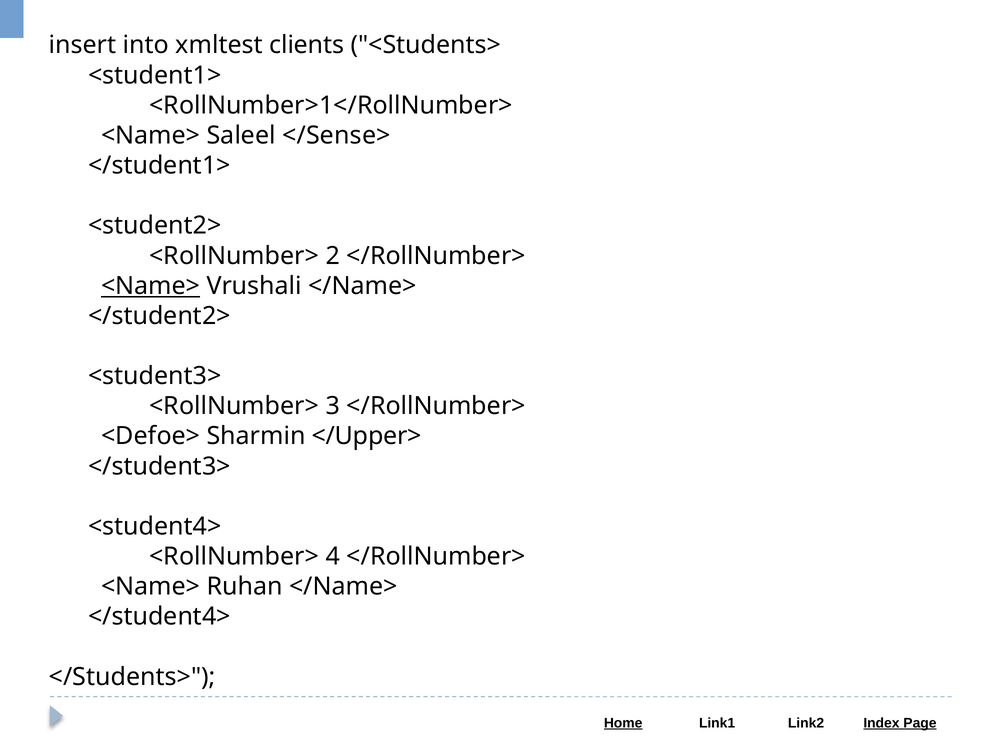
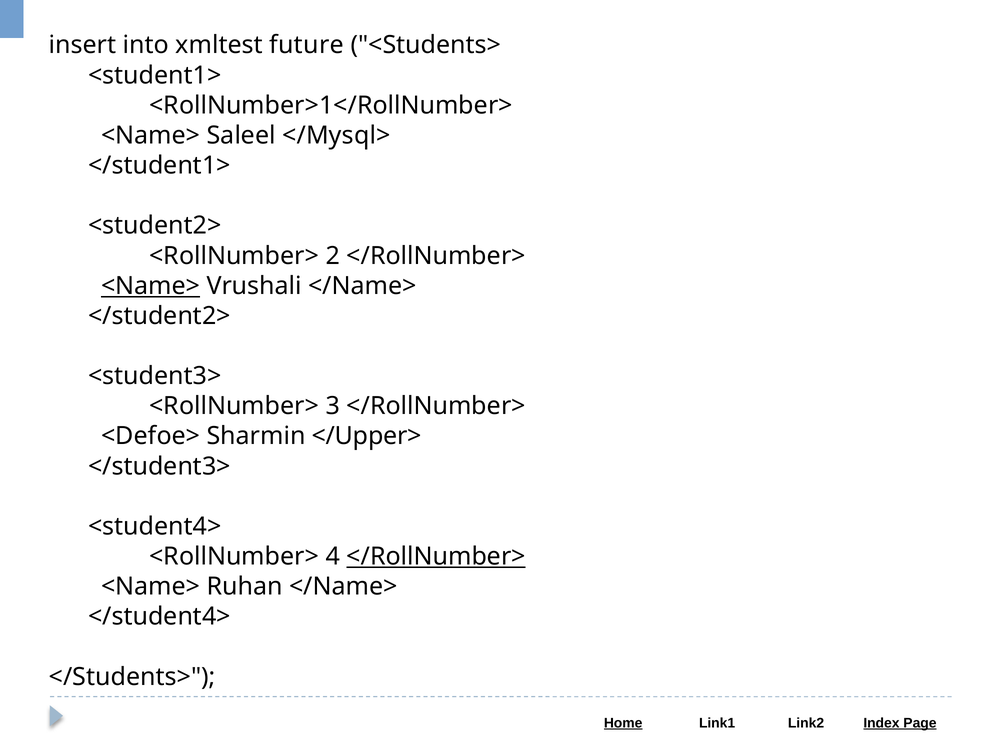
clients: clients -> future (307, 45)
</Sense>: </Sense> -> </Mysql> (336, 135)
</RollNumber> underline: none -> present (436, 556)
